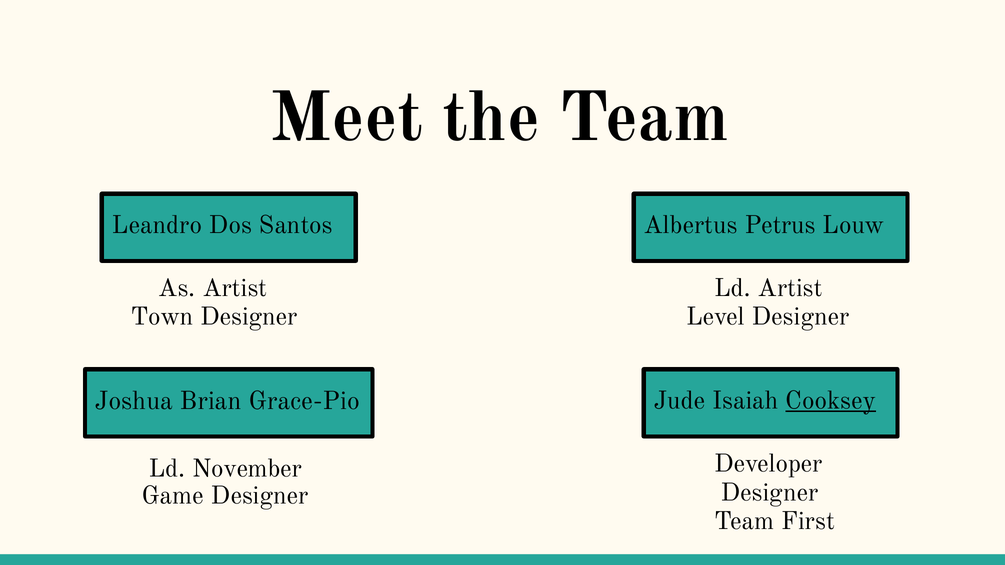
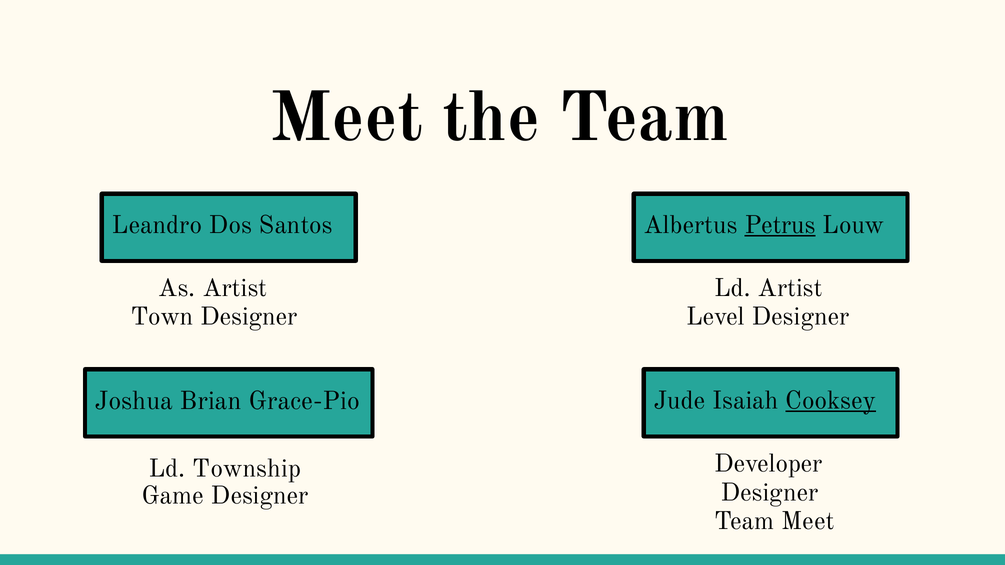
Petrus underline: none -> present (780, 225)
November: November -> Township (247, 469)
Team First: First -> Meet (808, 521)
